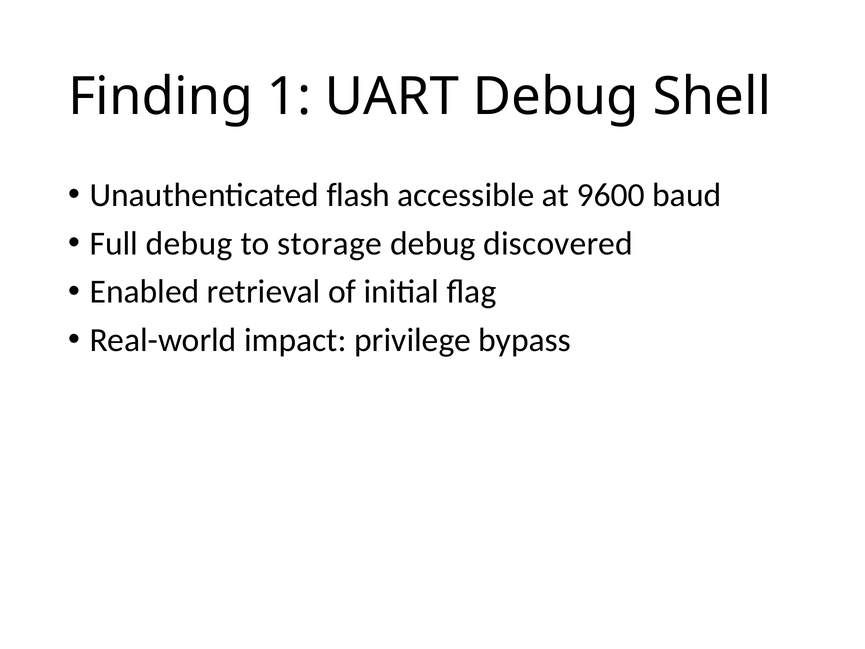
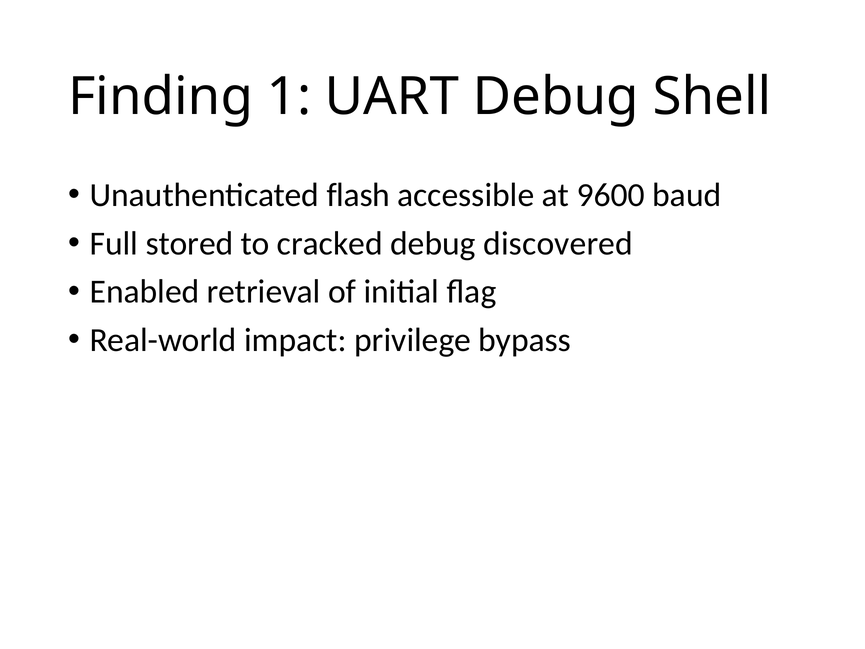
Full debug: debug -> stored (190, 243)
storage: storage -> cracked (330, 243)
